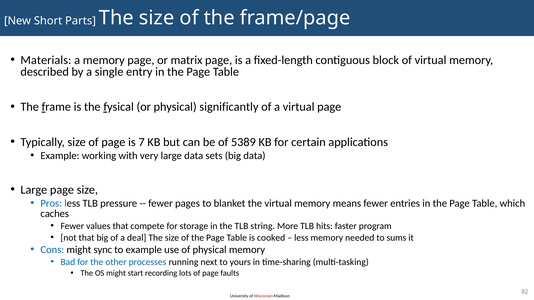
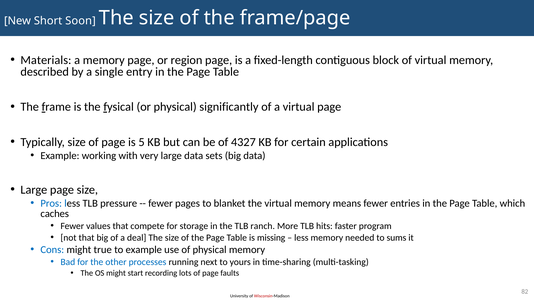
Parts: Parts -> Soon (81, 21)
matrix: matrix -> region (186, 60)
7: 7 -> 5 (142, 142)
5389: 5389 -> 4327 (243, 142)
string: string -> ranch (263, 226)
cooked: cooked -> missing (271, 238)
sync: sync -> true (103, 250)
